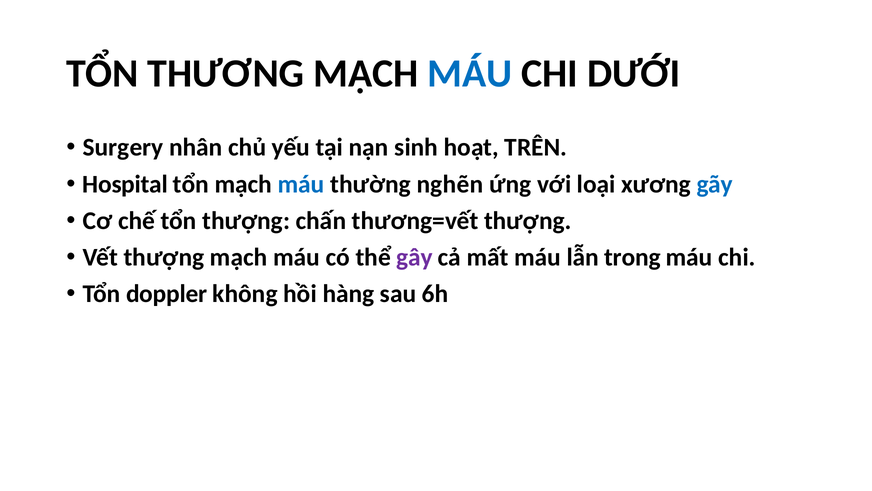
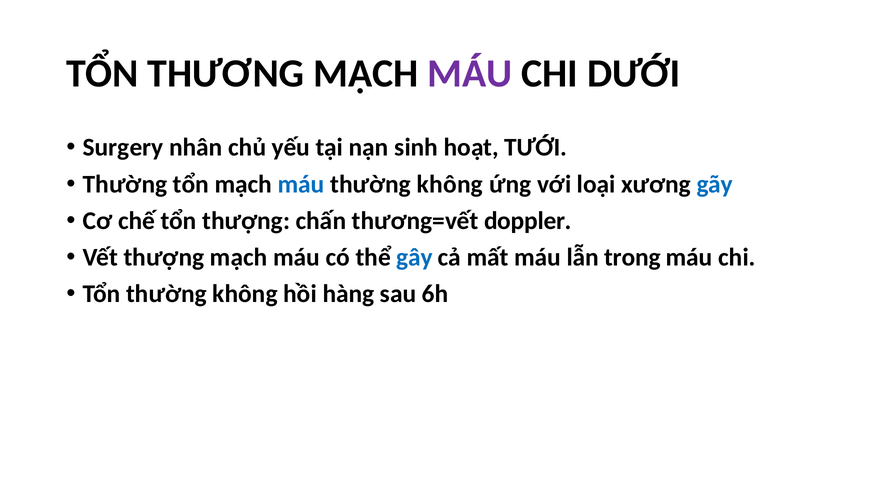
MÁU colour: blue -> purple (470, 73)
TRÊN: TRÊN -> TƯỚI (536, 147)
Hospital: Hospital -> Thường (125, 184)
nghẽn: nghẽn -> không (450, 184)
thương=vết thượng: thượng -> doppler (528, 221)
gây colour: purple -> blue (415, 257)
Tổn doppler: doppler -> thường (167, 294)
